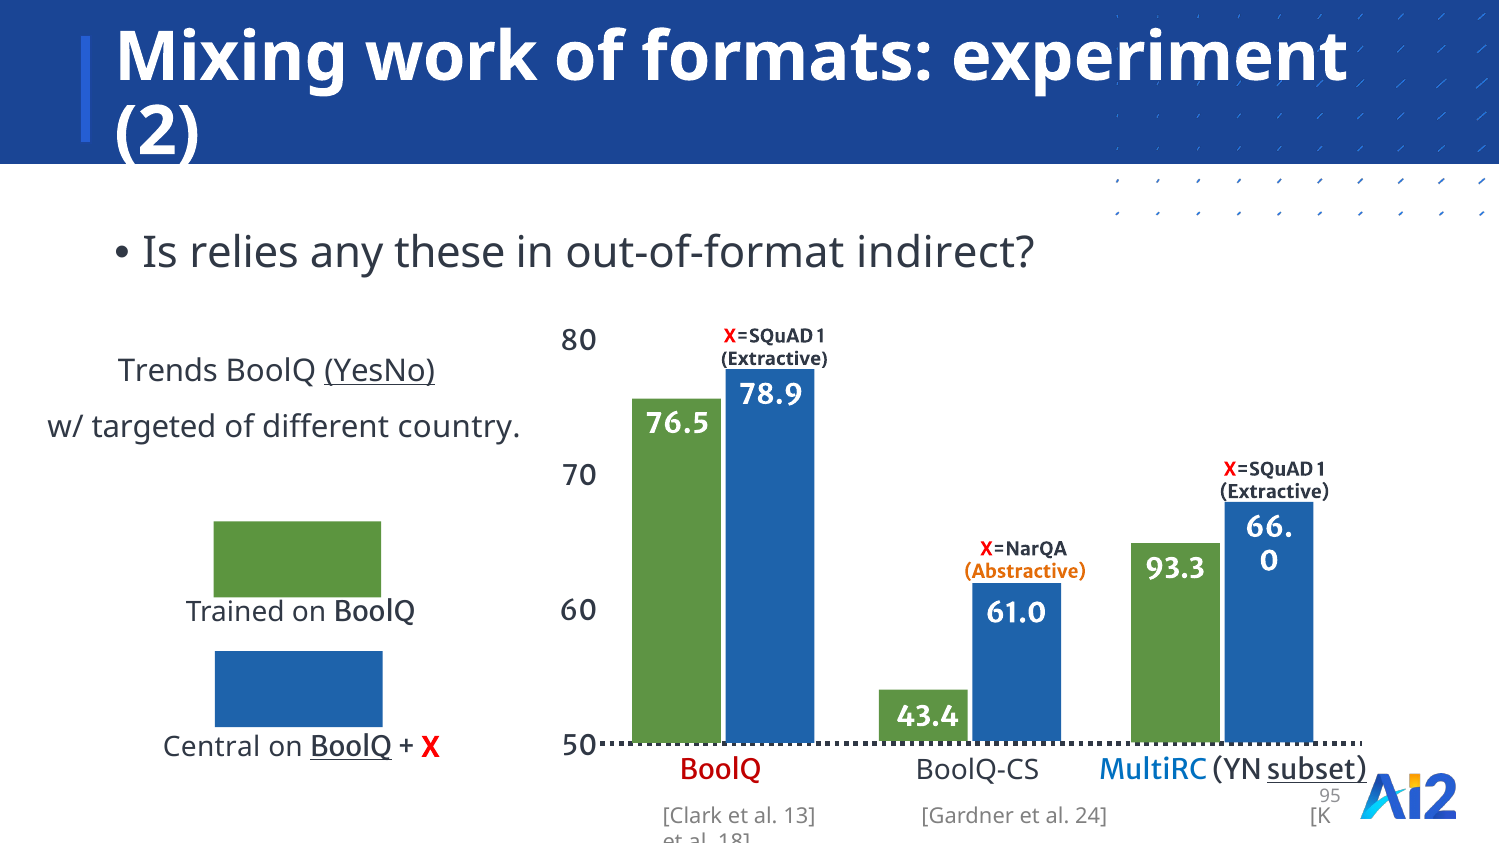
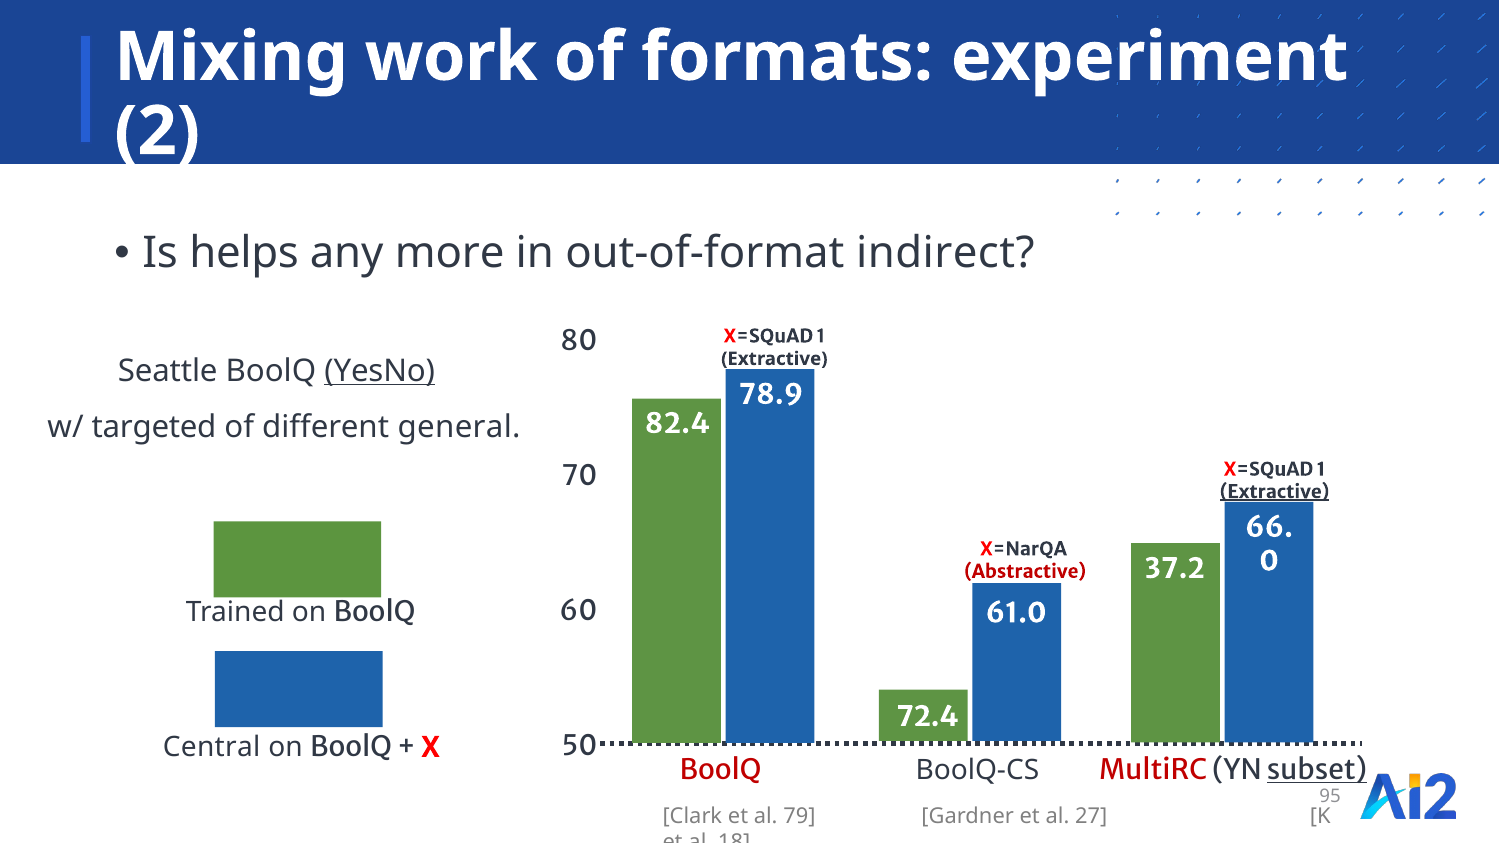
relies: relies -> helps (244, 253)
these: these -> more (450, 253)
Trends: Trends -> Seattle (168, 371)
76.5: 76.5 -> 82.4 (677, 424)
country: country -> general (459, 427)
Extractive underline: none -> present (1275, 492)
93.3: 93.3 -> 37.2 (1175, 569)
Abstractive colour: orange -> red (1025, 572)
43.4: 43.4 -> 72.4 (928, 717)
BoolQ underline: present -> none (351, 748)
MultiRC colour: blue -> red (1153, 771)
13: 13 -> 79 (799, 816)
24: 24 -> 27 (1091, 816)
